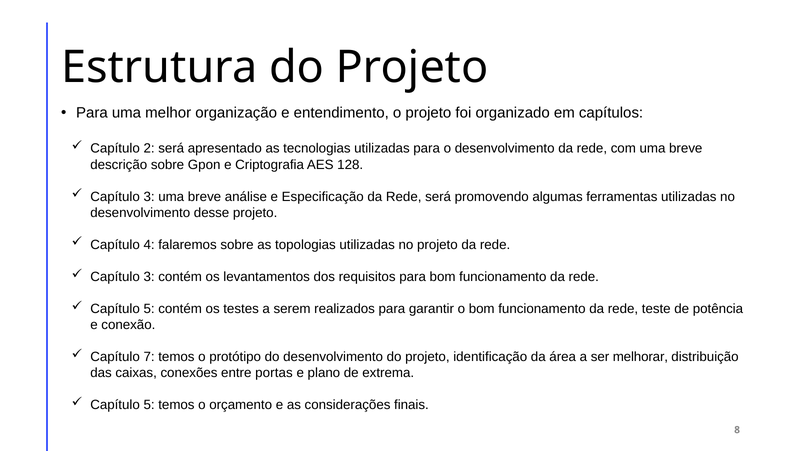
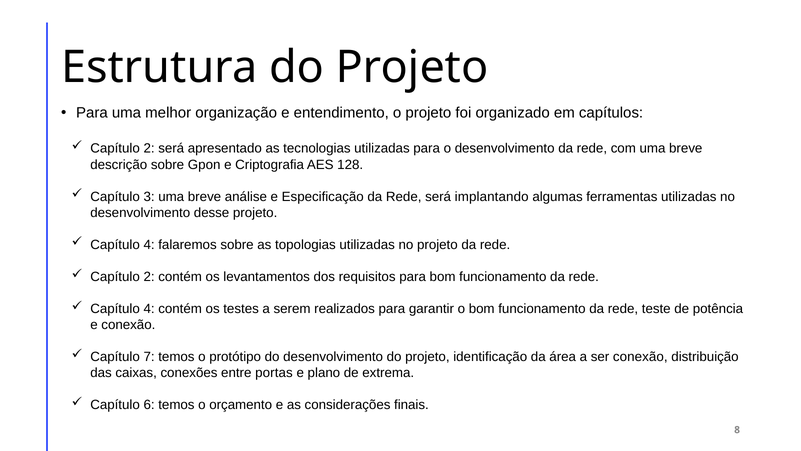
promovendo: promovendo -> implantando (492, 196)
3: 3 -> 2 (149, 277)
5: 5 -> 4 (149, 309)
ser melhorar: melhorar -> conexão (640, 357)
5: 5 -> 6 (149, 405)
